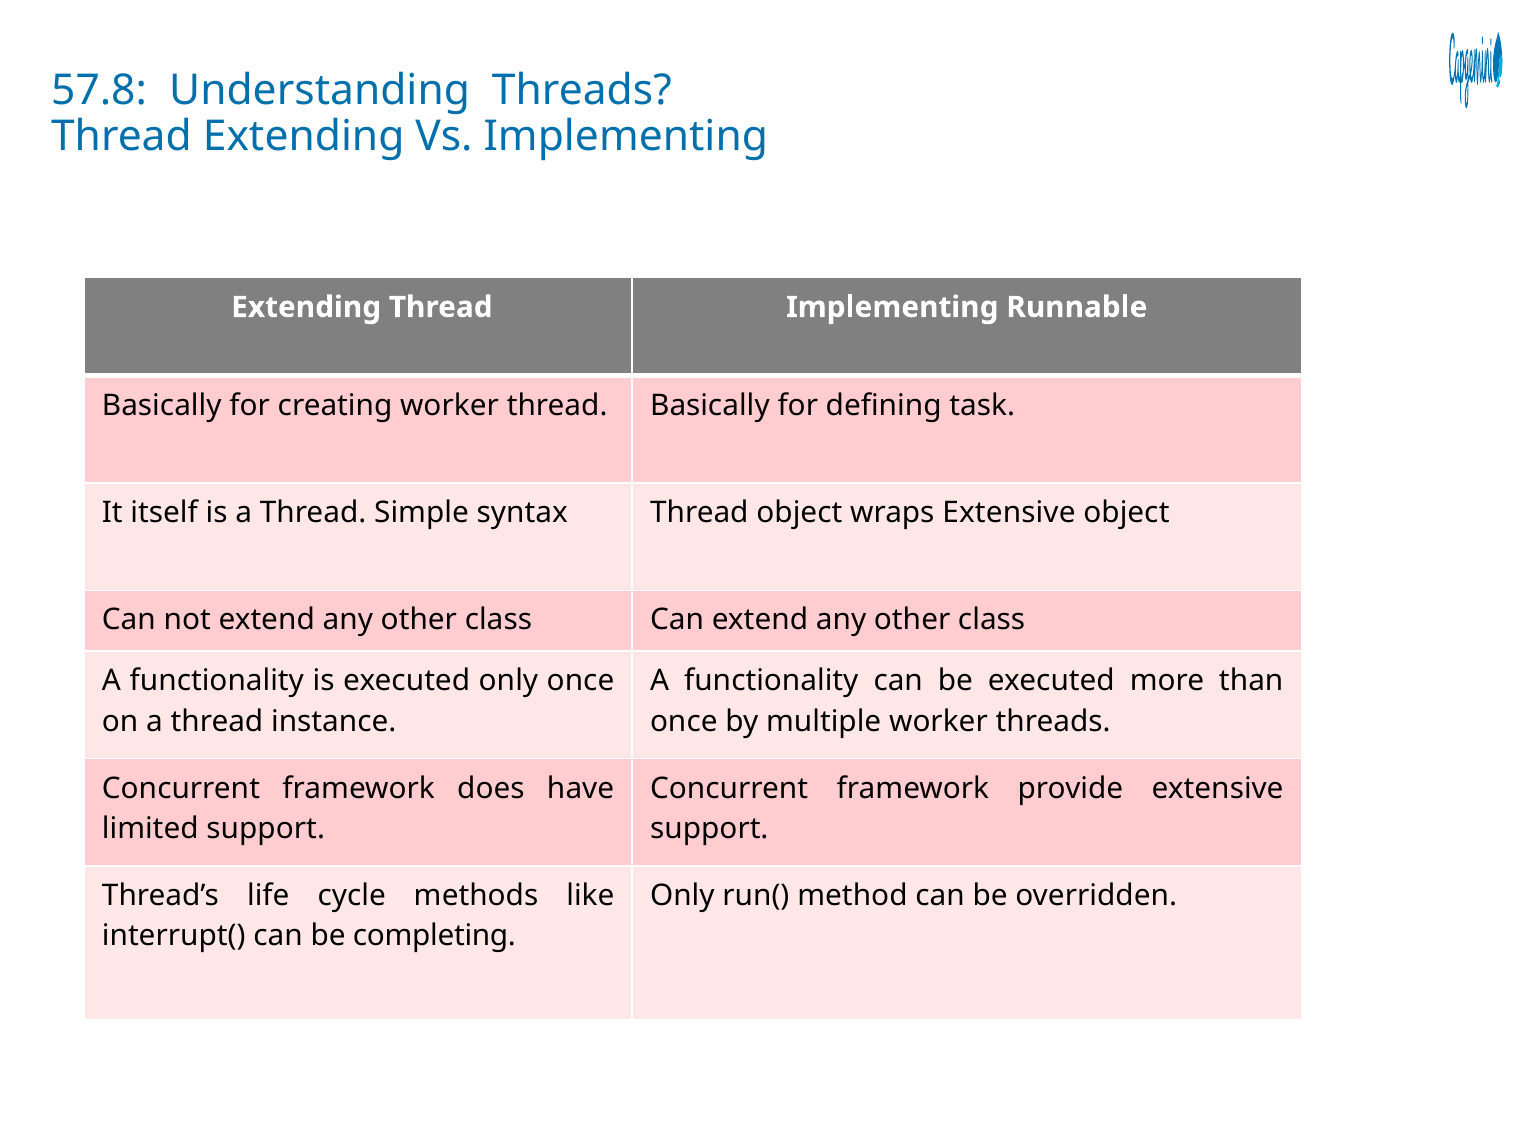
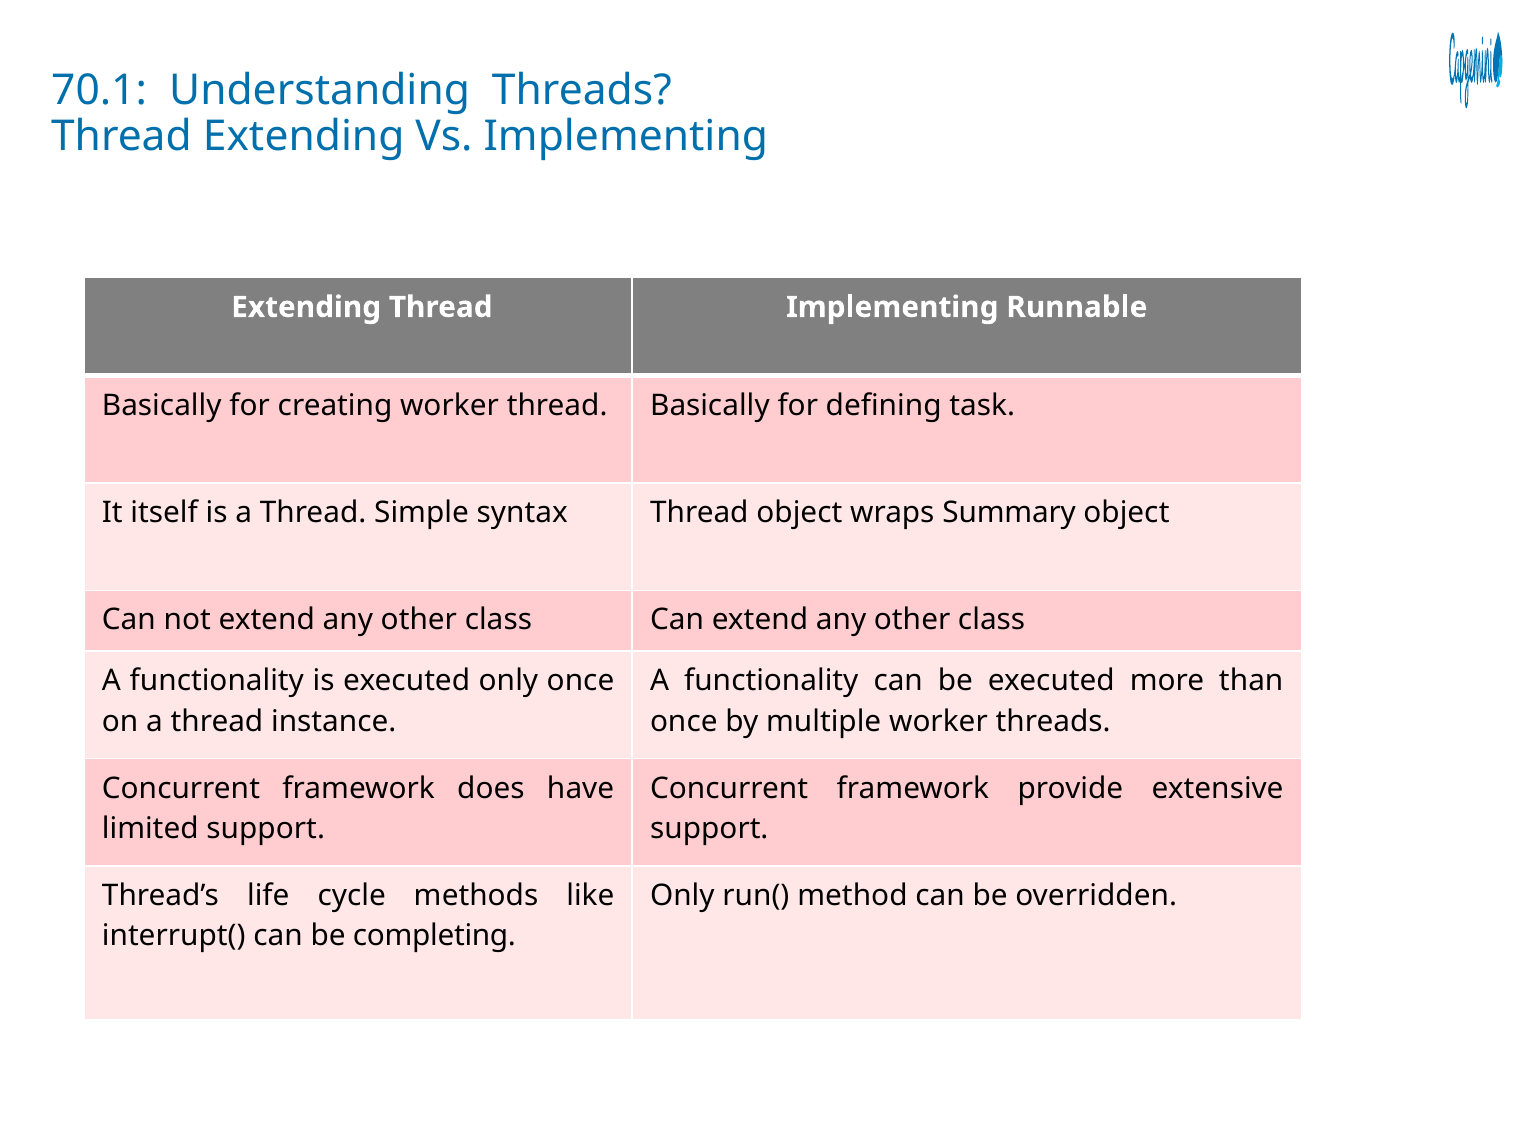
57.8: 57.8 -> 70.1 (99, 90)
wraps Extensive: Extensive -> Summary (1009, 513)
